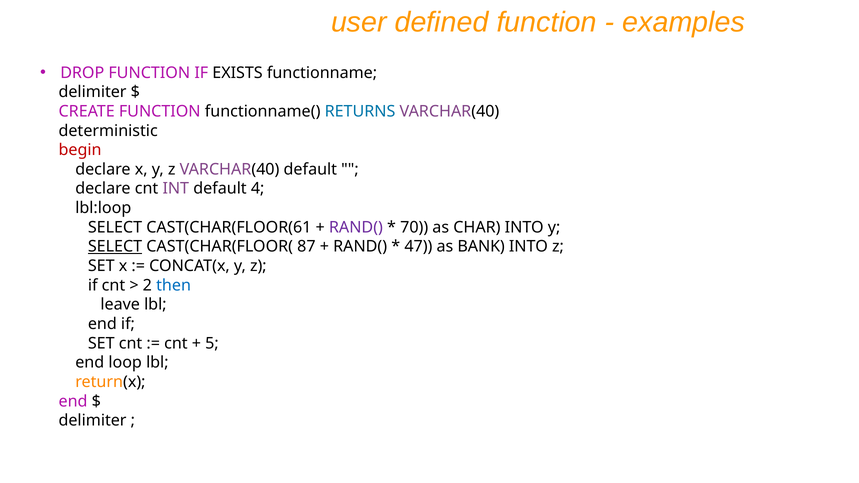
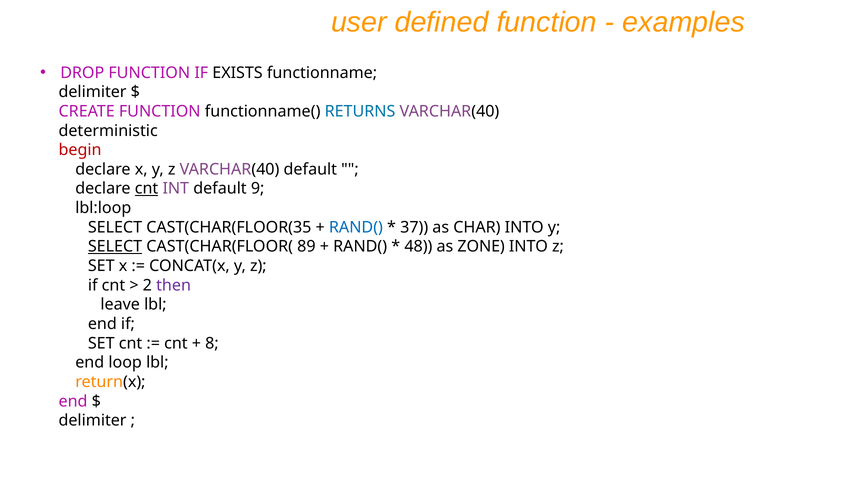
cnt underline: none -> present (147, 189)
4: 4 -> 9 (258, 189)
CAST(CHAR(FLOOR(61: CAST(CHAR(FLOOR(61 -> CAST(CHAR(FLOOR(35 (229, 227)
RAND( colour: purple -> blue (356, 227)
70: 70 -> 37 (414, 227)
87: 87 -> 89 (306, 247)
47: 47 -> 48 (418, 247)
BANK: BANK -> ZONE (481, 247)
then colour: blue -> purple (174, 285)
5: 5 -> 8 (212, 343)
